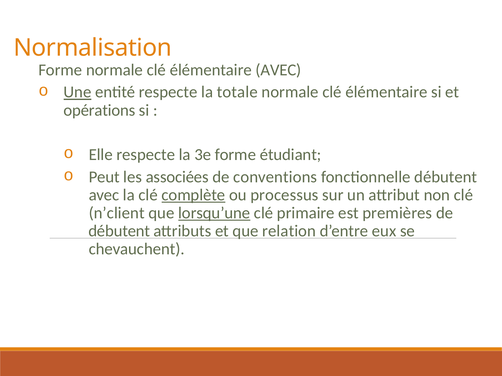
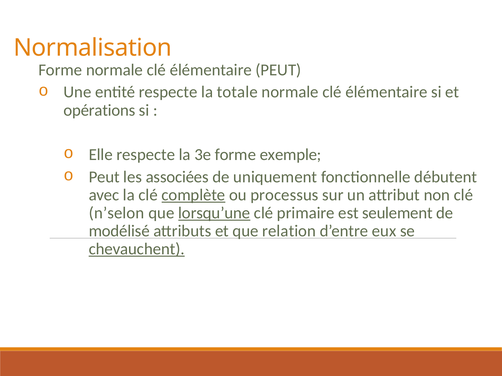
élémentaire AVEC: AVEC -> PEUT (278, 70)
Une underline: present -> none (77, 92)
étudiant: étudiant -> exemple (291, 155)
conventions: conventions -> uniquement (275, 177)
n’client: n’client -> n’selon (117, 213)
premières: premières -> seulement (397, 213)
débutent: débutent -> modélisé (119, 231)
chevauchent underline: none -> present (137, 249)
